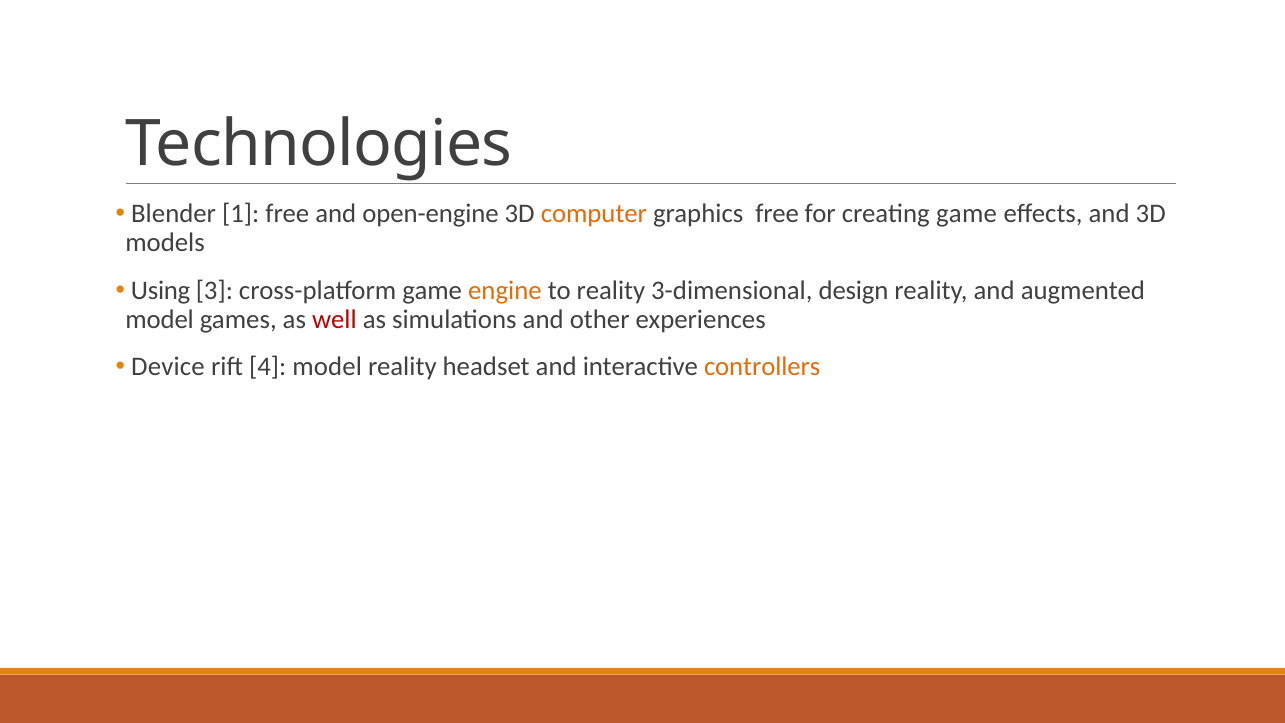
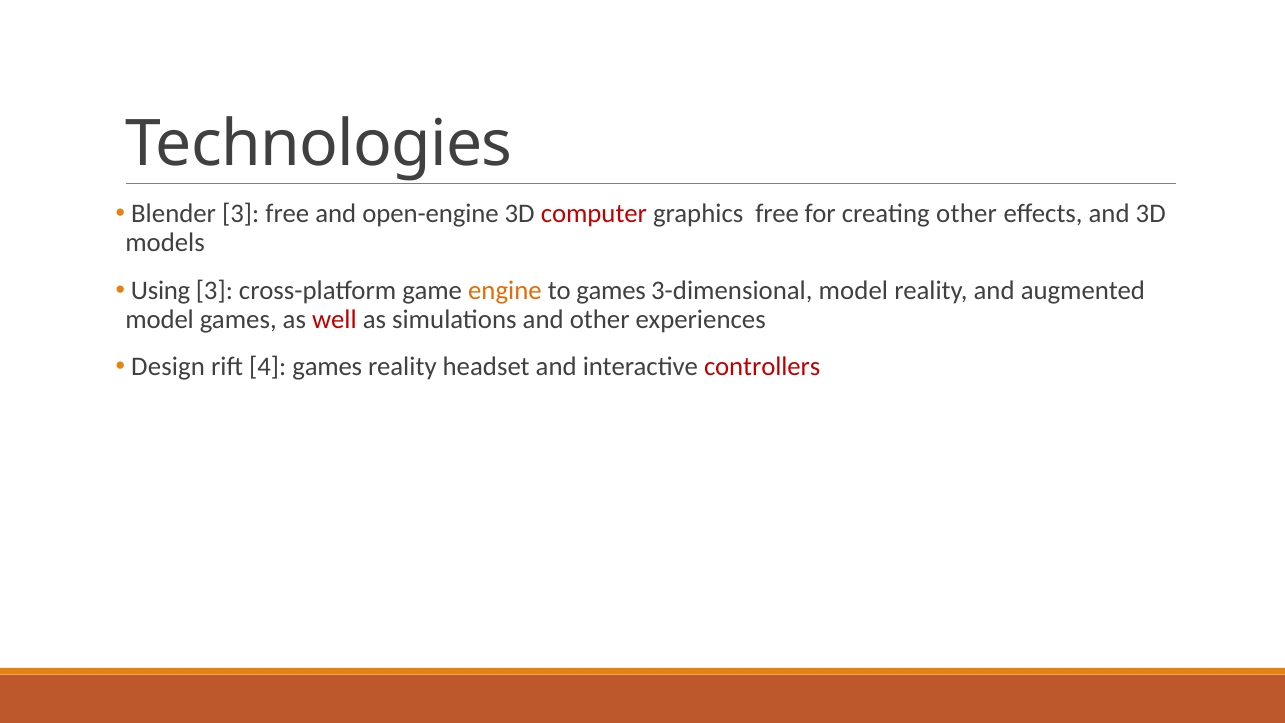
Blender 1: 1 -> 3 (241, 214)
computer colour: orange -> red (594, 214)
creating game: game -> other (967, 214)
to reality: reality -> games (611, 290)
3-dimensional design: design -> model (853, 290)
Device: Device -> Design (168, 367)
4 model: model -> games (327, 367)
controllers colour: orange -> red (762, 367)
